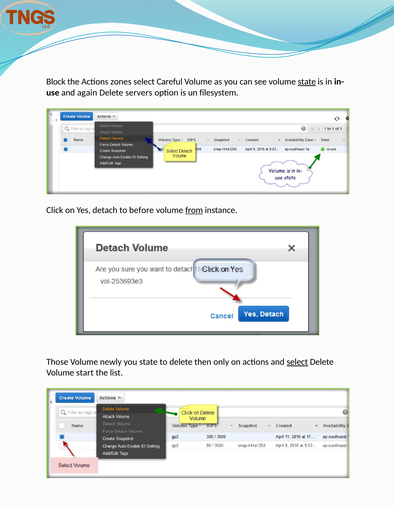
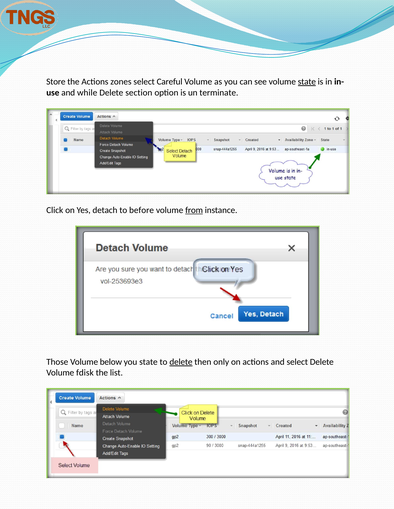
Block: Block -> Store (56, 82)
again: again -> while (87, 93)
servers: servers -> section (139, 93)
filesystem: filesystem -> terminate (219, 93)
newly: newly -> below (111, 363)
delete underline: none -> present (181, 363)
select underline: present -> none (297, 363)
start: start -> fdisk (85, 373)
